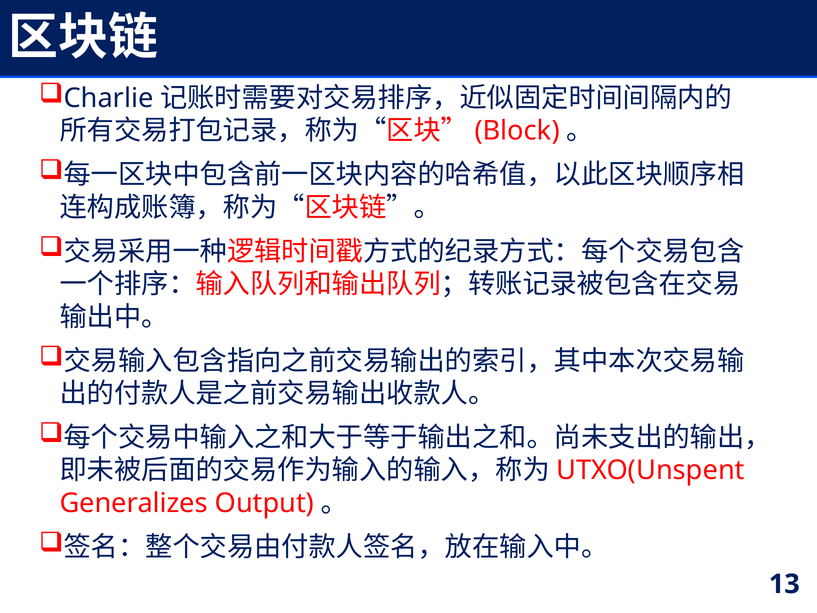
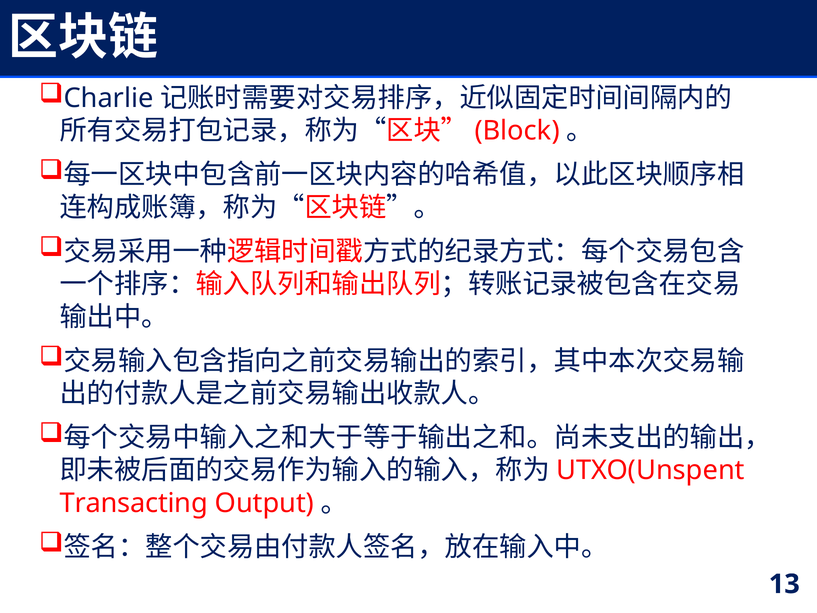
Generalizes: Generalizes -> Transacting (134, 503)
